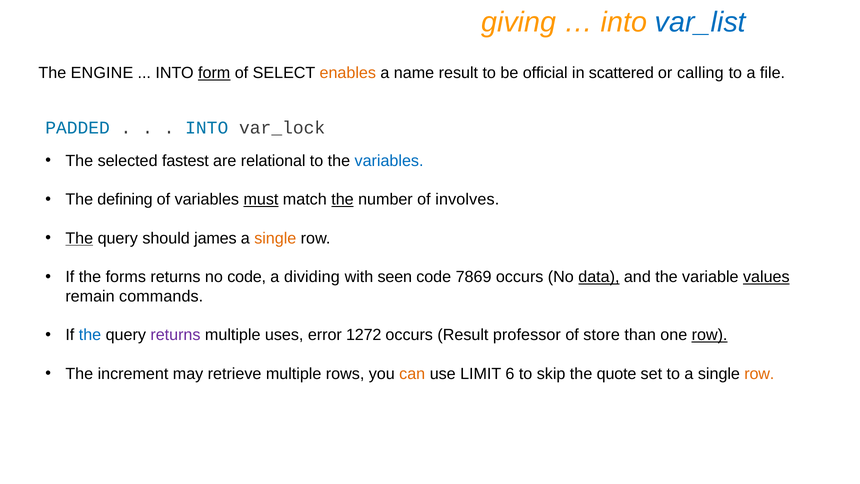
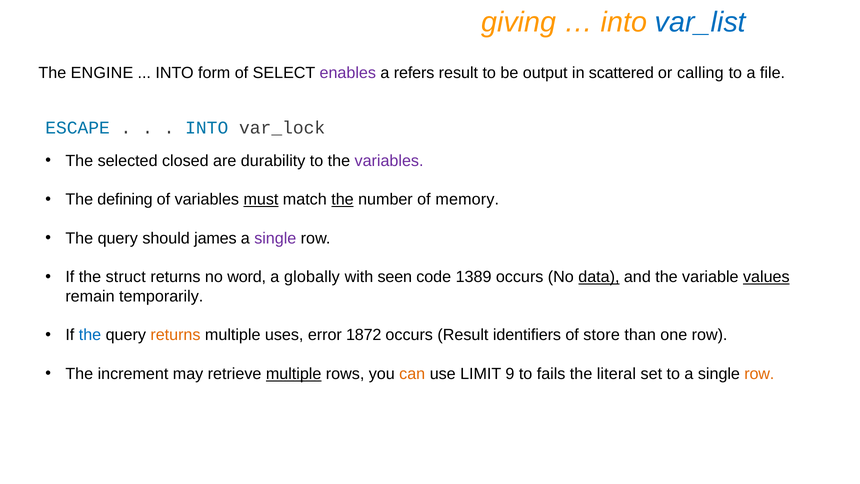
form underline: present -> none (214, 73)
enables colour: orange -> purple (348, 73)
name: name -> refers (414, 73)
official: official -> output (545, 73)
PADDED: PADDED -> ESCAPE (78, 128)
fastest: fastest -> closed (185, 161)
relational: relational -> durability (273, 161)
variables colour: blue -> purple (389, 161)
involves: involves -> memory (467, 200)
The underline: present -> none (79, 238)
single colour: orange -> purple (275, 238)
forms: forms -> struct (126, 277)
no code: code -> word (247, 277)
dividing: dividing -> globally (312, 277)
7869: 7869 -> 1389 (474, 277)
commands: commands -> temporarily (161, 296)
returns colour: purple -> orange (175, 335)
1272: 1272 -> 1872 (364, 335)
professor: professor -> identifiers (527, 335)
row underline: present -> none (710, 335)
multiple underline: none -> present (294, 374)
6: 6 -> 9 (510, 374)
skip: skip -> fails (551, 374)
quote: quote -> literal (616, 374)
